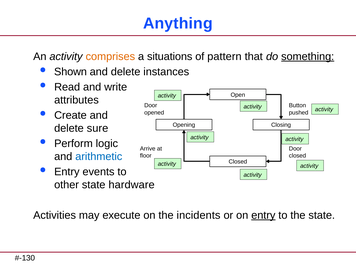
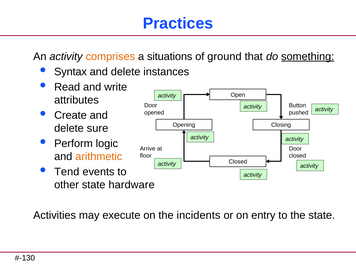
Anything: Anything -> Practices (178, 23)
pattern: pattern -> ground (224, 56)
Shown: Shown -> Syntax (71, 72)
arithmetic colour: blue -> orange (99, 157)
Entry: Entry -> Tend (67, 172)
entry underline: present -> none (263, 215)
